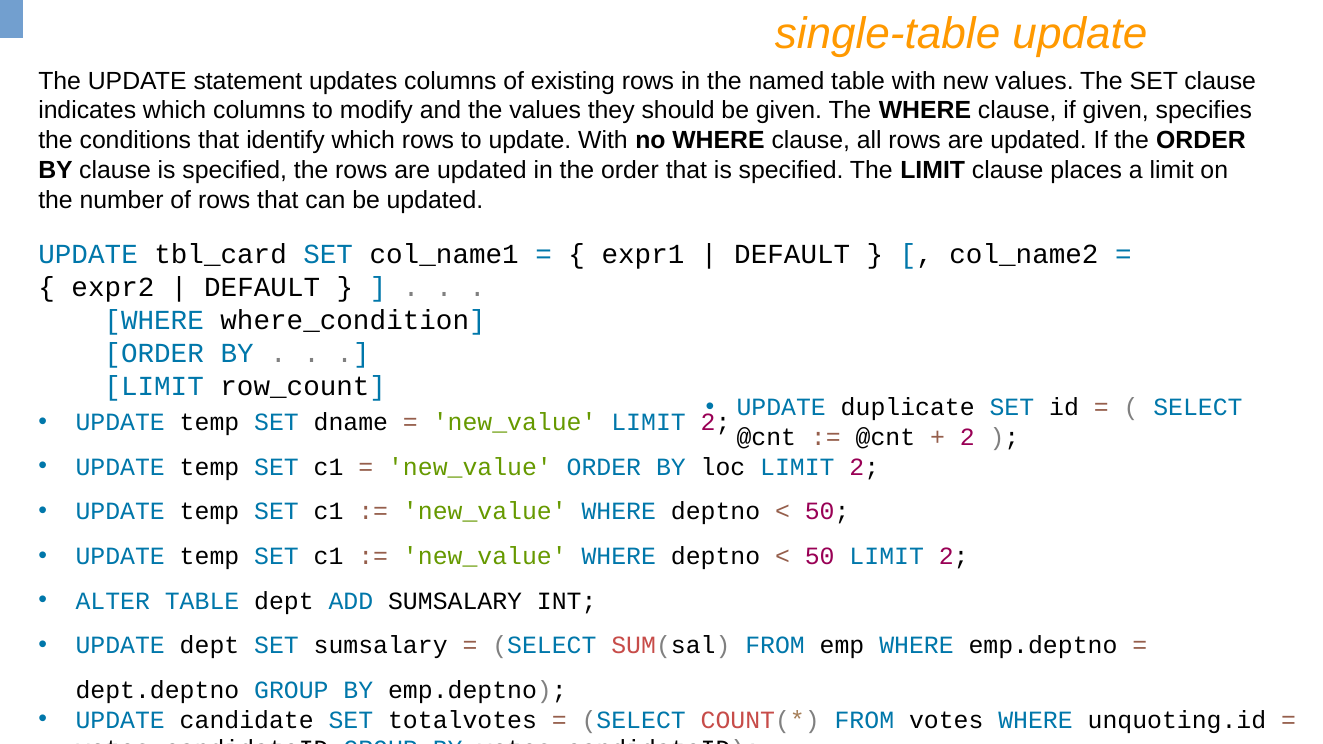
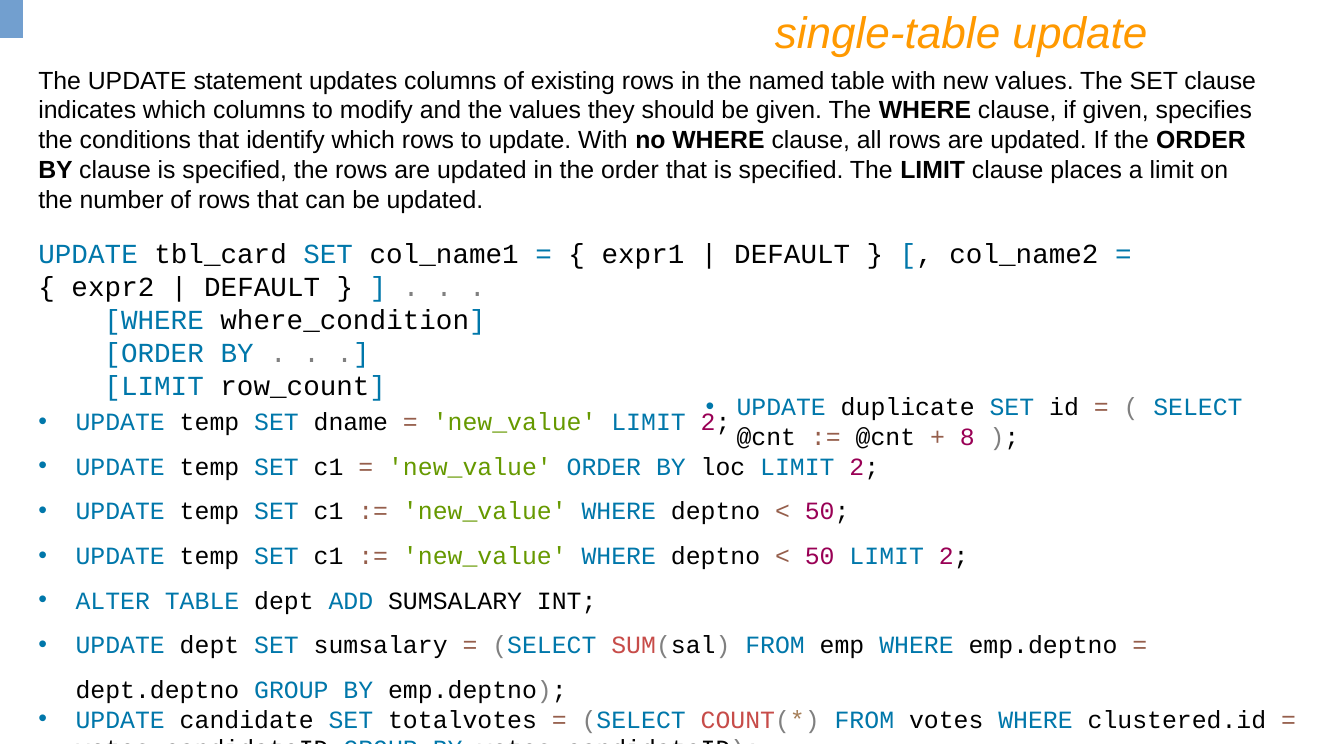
2: 2 -> 8 (967, 437)
unquoting.id: unquoting.id -> clustered.id (1177, 720)
